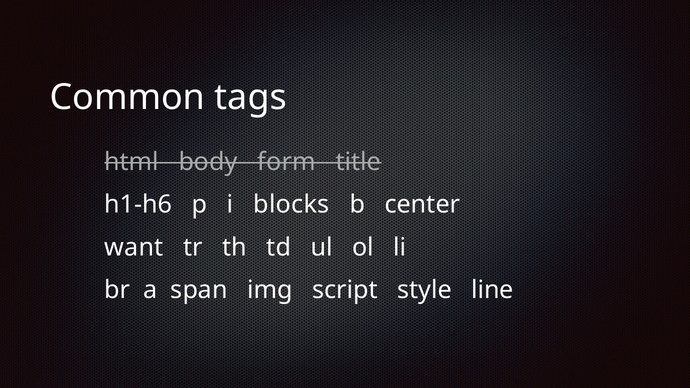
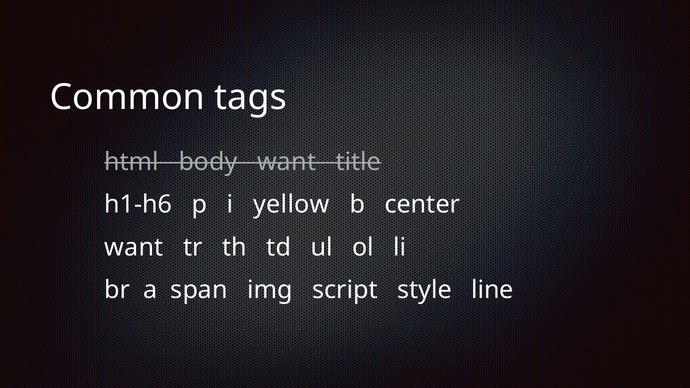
body form: form -> want (287, 162)
blocks: blocks -> yellow (291, 205)
